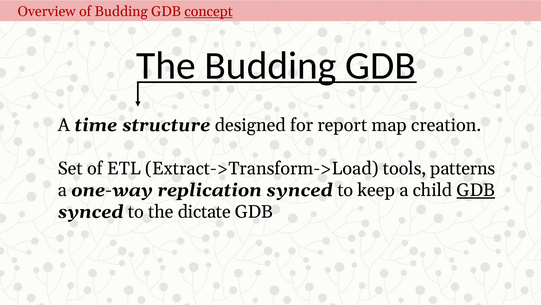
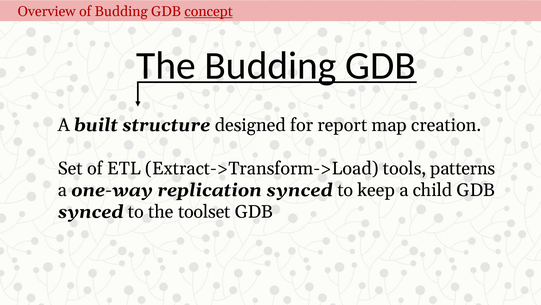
time: time -> built (96, 125)
GDB underline: present -> none (476, 190)
dictate: dictate -> toolset (204, 211)
